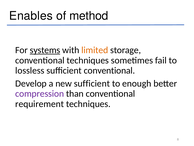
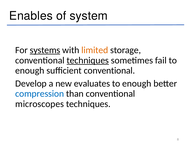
method: method -> system (89, 16)
techniques underline: none -> present (88, 60)
lossless: lossless -> enough (30, 70)
new sufficient: sufficient -> evaluates (92, 83)
compression colour: purple -> blue (40, 93)
requirement: requirement -> microscopes (40, 104)
